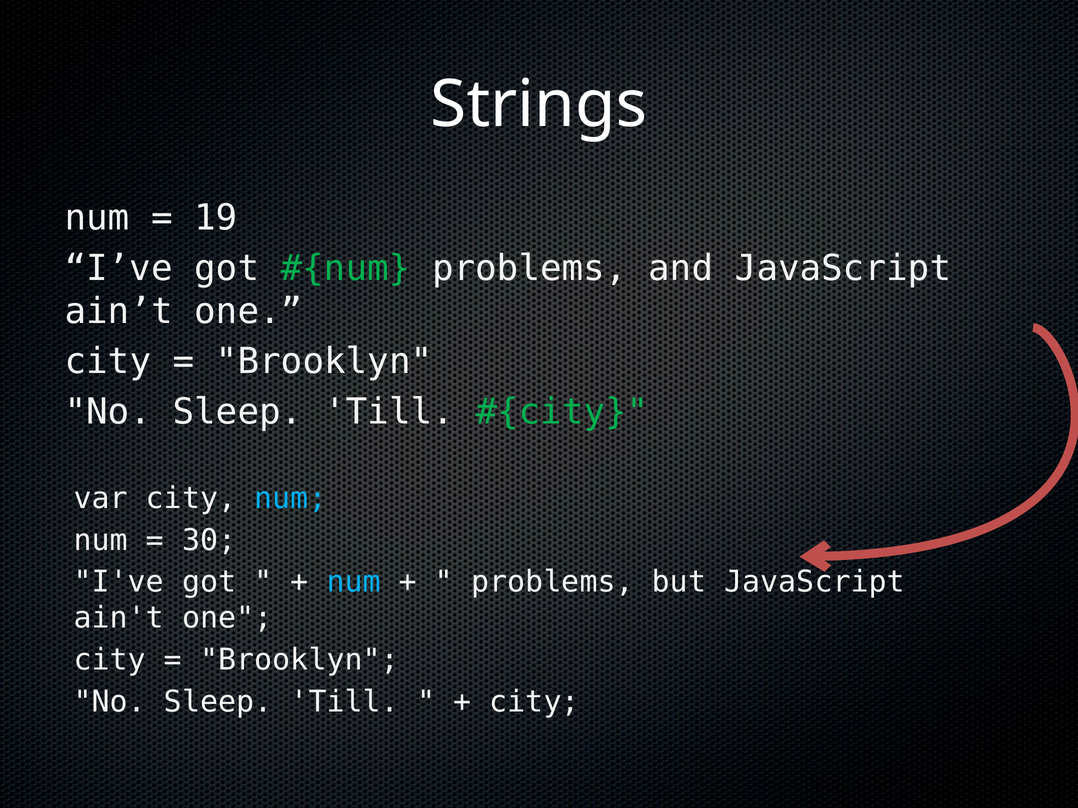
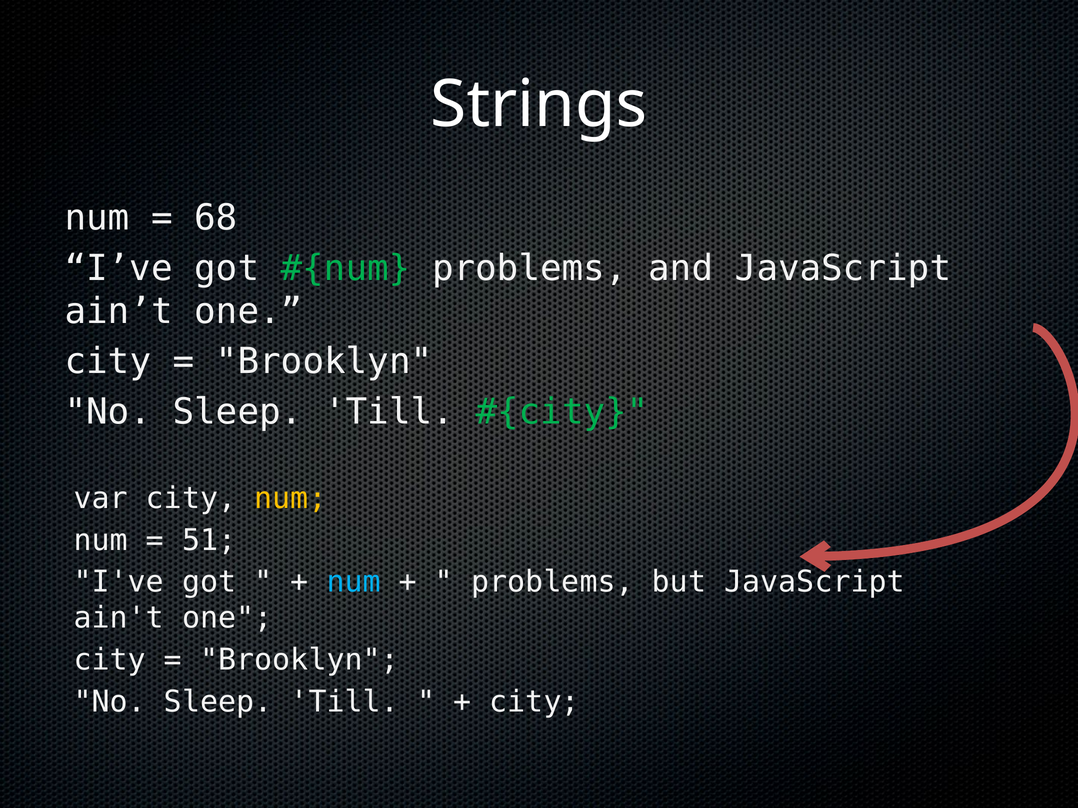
19: 19 -> 68 (216, 218)
num colour: light blue -> yellow (290, 499)
30: 30 -> 51 (209, 541)
